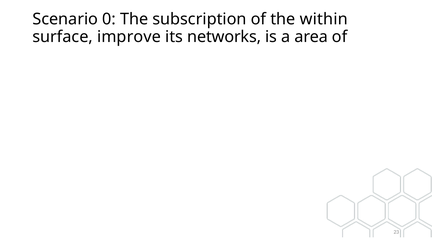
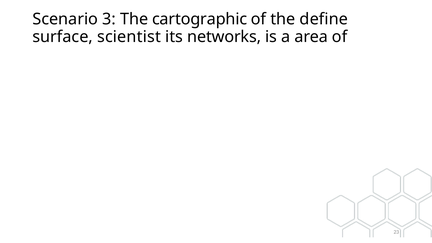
0: 0 -> 3 (109, 19)
subscription: subscription -> cartographic (200, 19)
within: within -> define (324, 19)
improve: improve -> scientist (129, 37)
